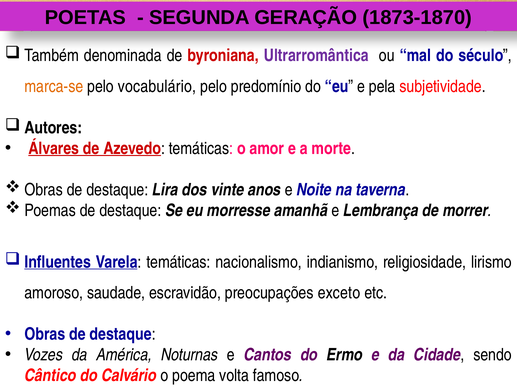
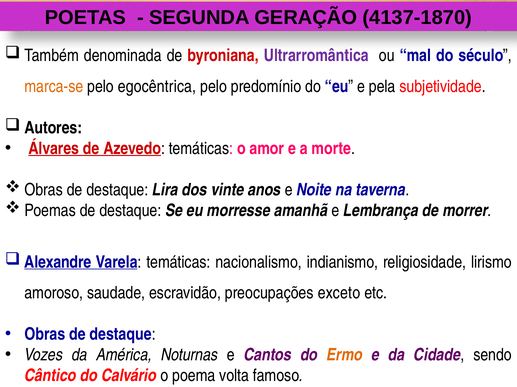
1873-1870: 1873-1870 -> 4137-1870 (417, 18)
vocabulário: vocabulário -> egocêntrica (157, 87)
Influentes: Influentes -> Alexandre (58, 263)
Ermo colour: black -> orange (345, 356)
